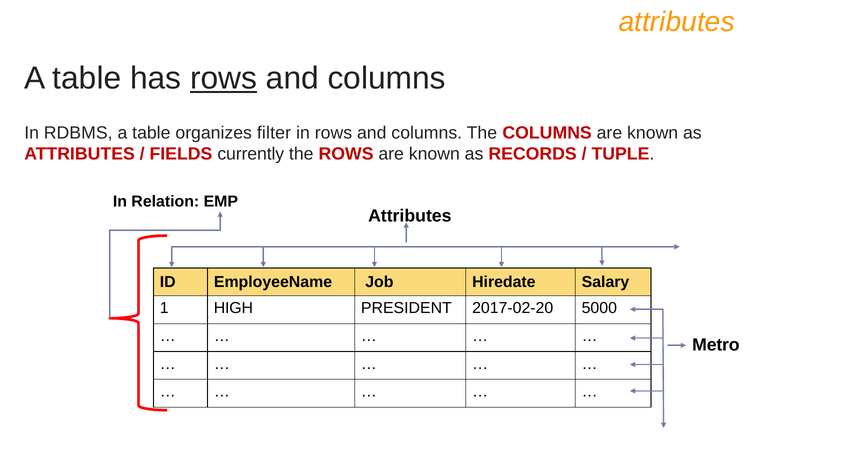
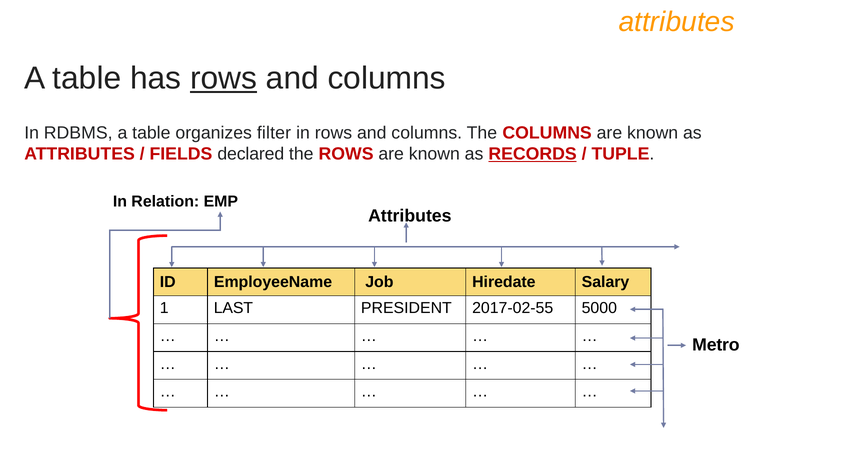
currently: currently -> declared (251, 154)
RECORDS underline: none -> present (533, 154)
HIGH: HIGH -> LAST (233, 308)
2017-02-20: 2017-02-20 -> 2017-02-55 (513, 308)
